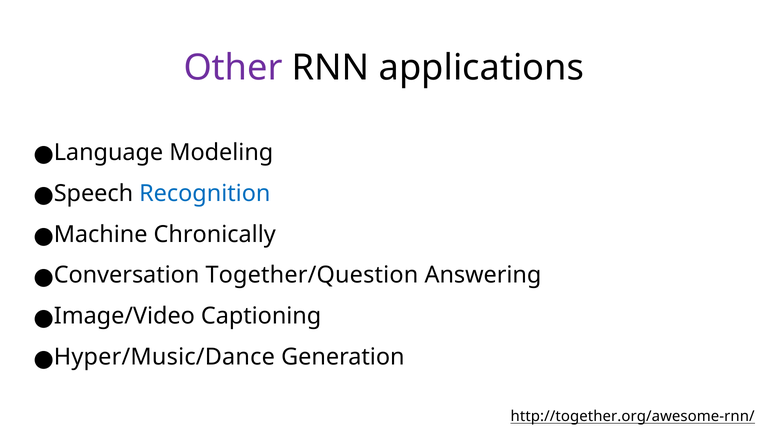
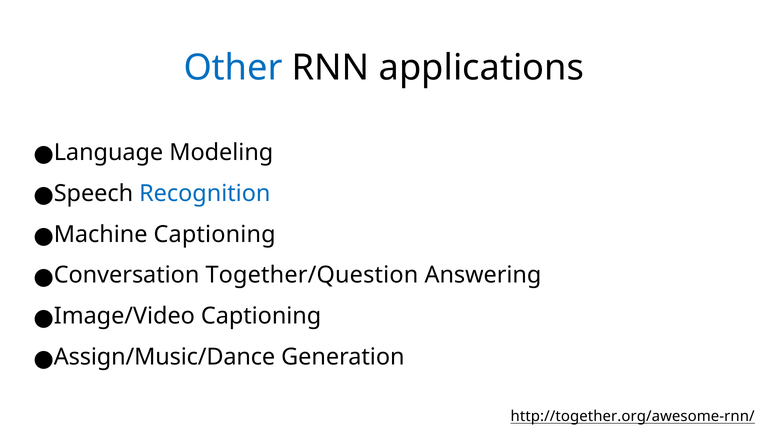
Other colour: purple -> blue (233, 68)
Machine Chronically: Chronically -> Captioning (215, 234)
Hyper/Music/Dance: Hyper/Music/Dance -> Assign/Music/Dance (165, 357)
